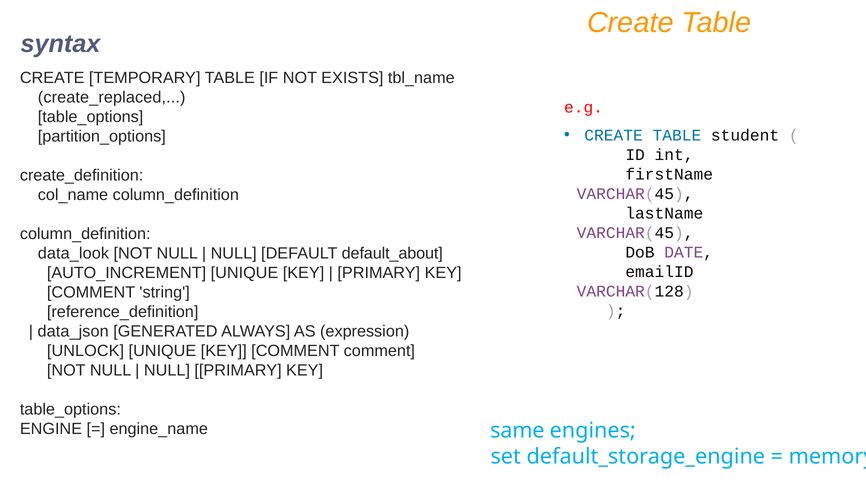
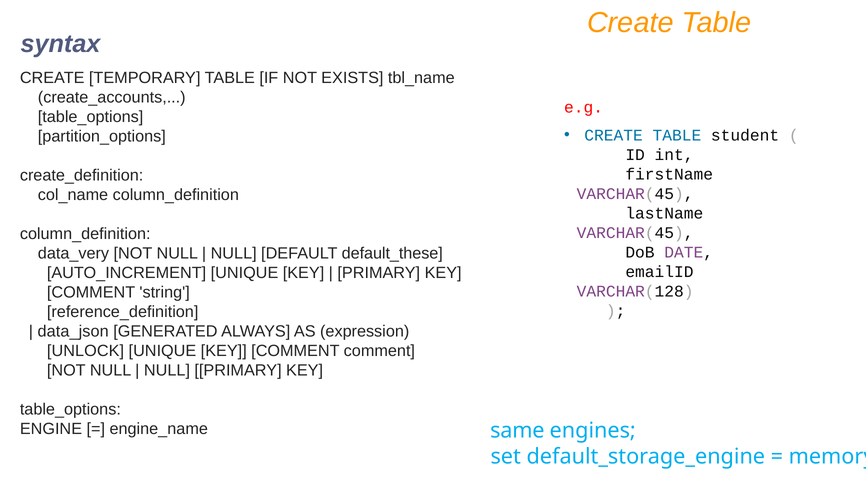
create_replaced: create_replaced -> create_accounts (112, 98)
data_look: data_look -> data_very (73, 253)
default_about: default_about -> default_these (392, 253)
